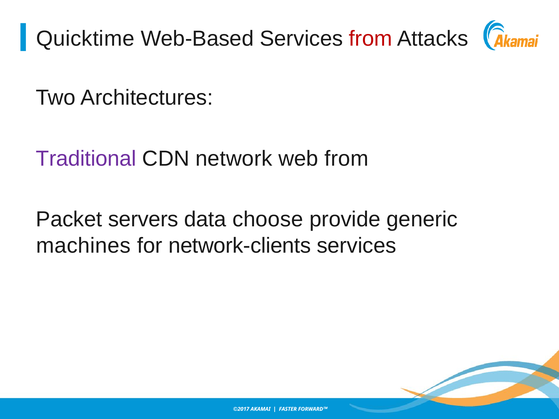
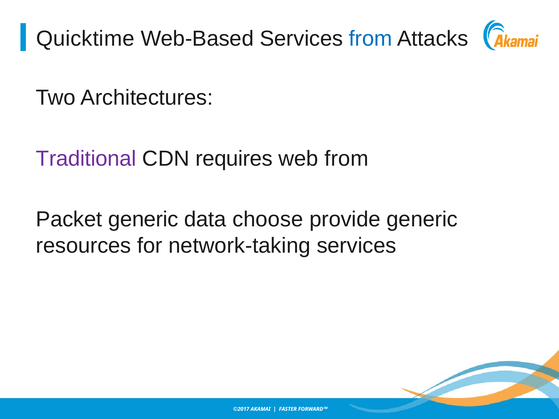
from colour: red -> blue (371, 39)
network: network -> requires (234, 159)
Packet servers: servers -> generic (143, 220)
machines: machines -> resources (84, 246)
network-clients: network-clients -> network-taking (240, 246)
